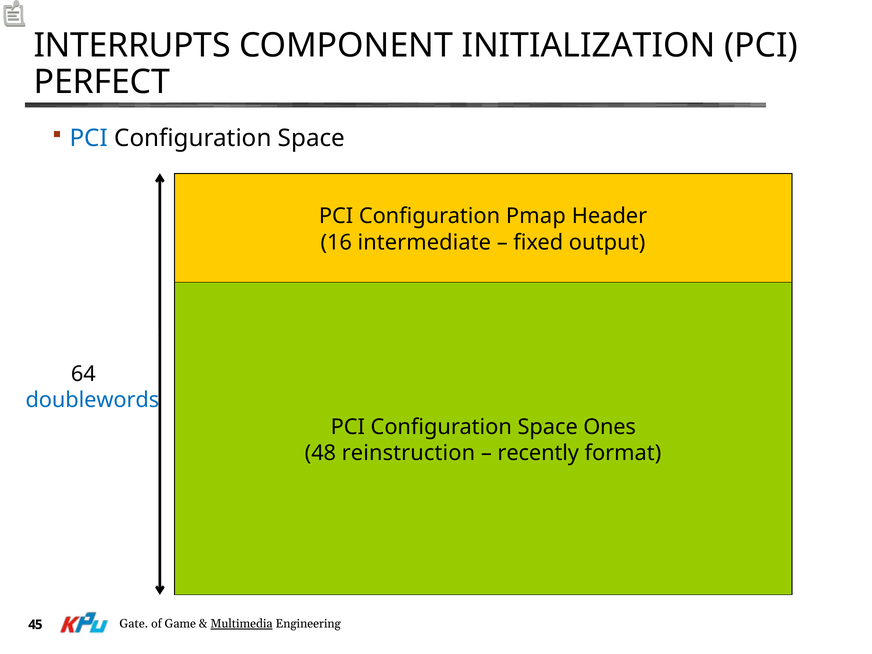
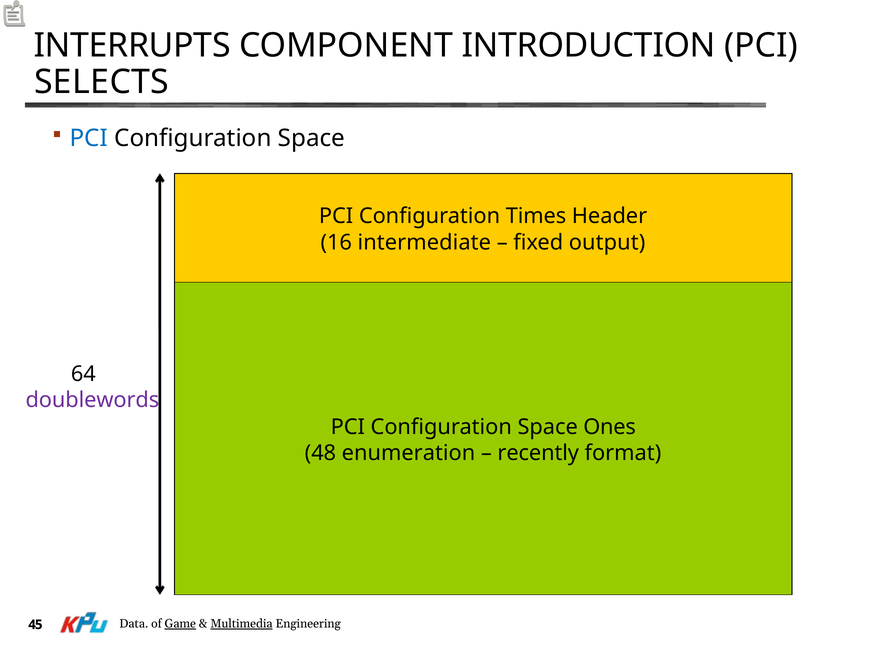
INITIALIZATION: INITIALIZATION -> INTRODUCTION (589, 46)
PERFECT: PERFECT -> SELECTS (102, 82)
Pmap: Pmap -> Times (536, 216)
doublewords colour: blue -> purple (92, 400)
reinstruction: reinstruction -> enumeration (408, 453)
Gate: Gate -> Data (134, 624)
Game underline: none -> present (180, 624)
